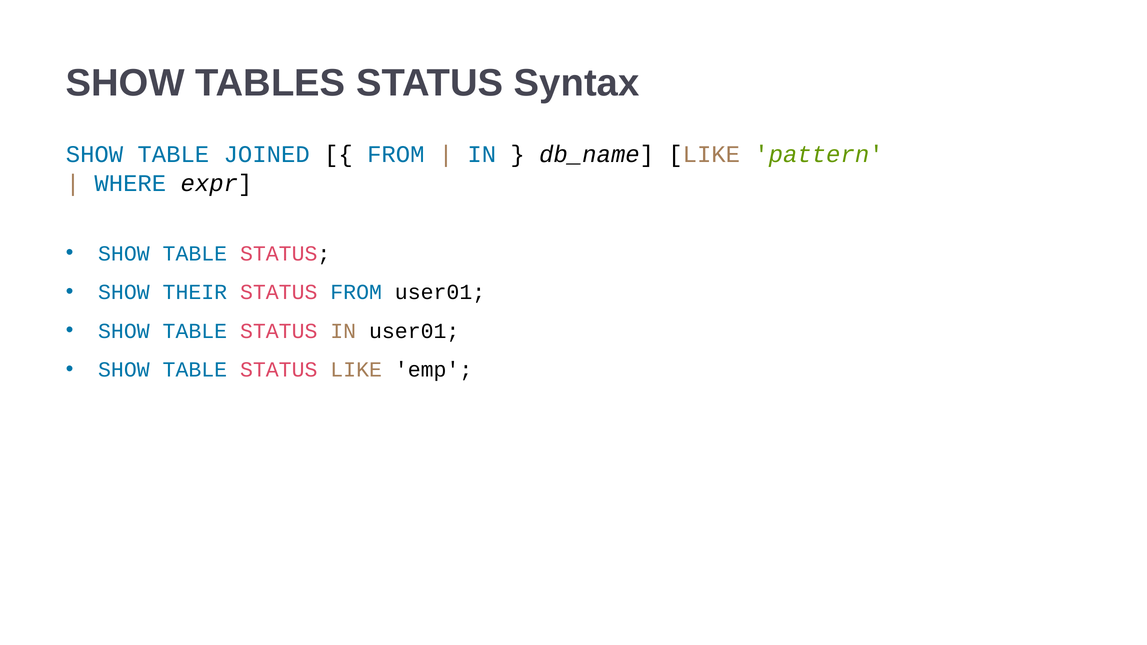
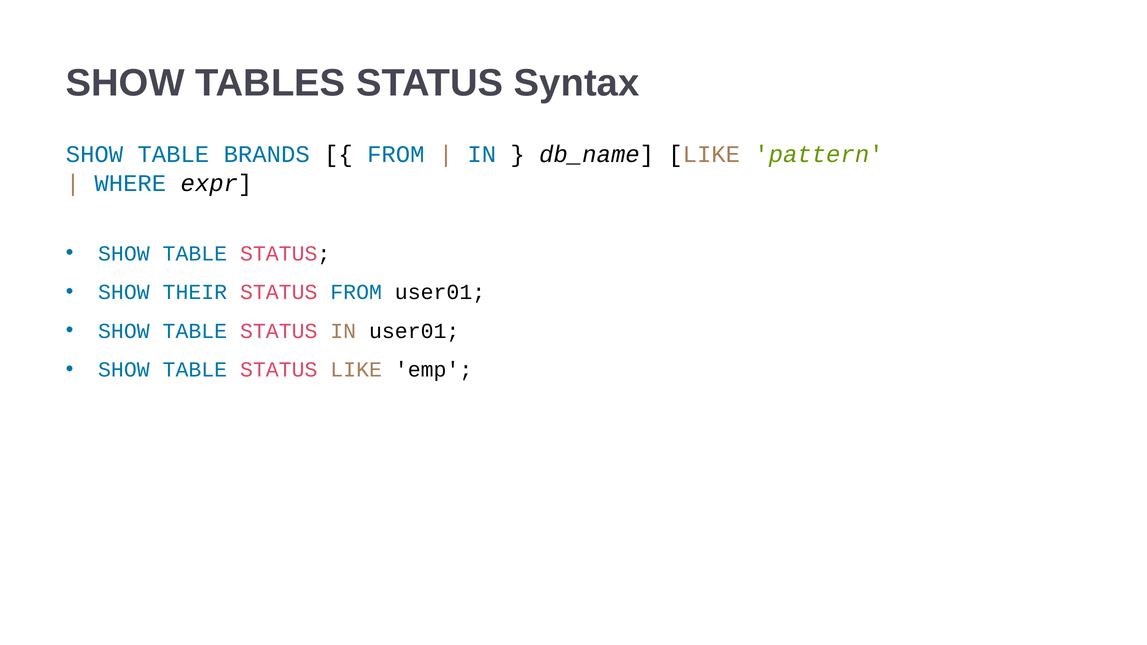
JOINED: JOINED -> BRANDS (267, 155)
